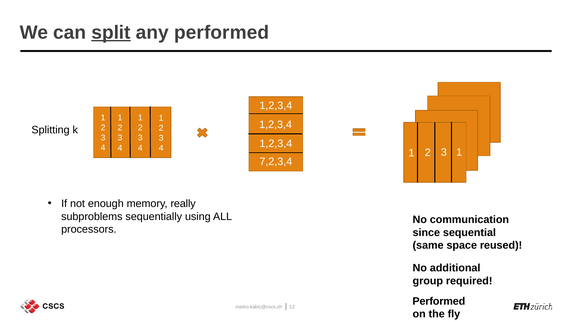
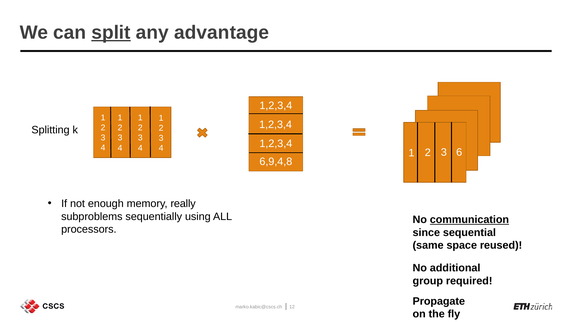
any performed: performed -> advantage (222, 32)
3 1: 1 -> 6 (459, 152)
7,2,3,4: 7,2,3,4 -> 6,9,4,8 (276, 162)
communication underline: none -> present (469, 220)
Performed: Performed -> Propagate (439, 301)
